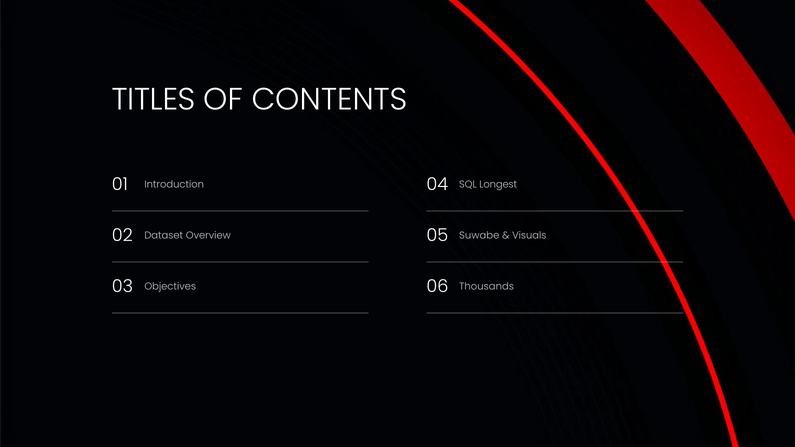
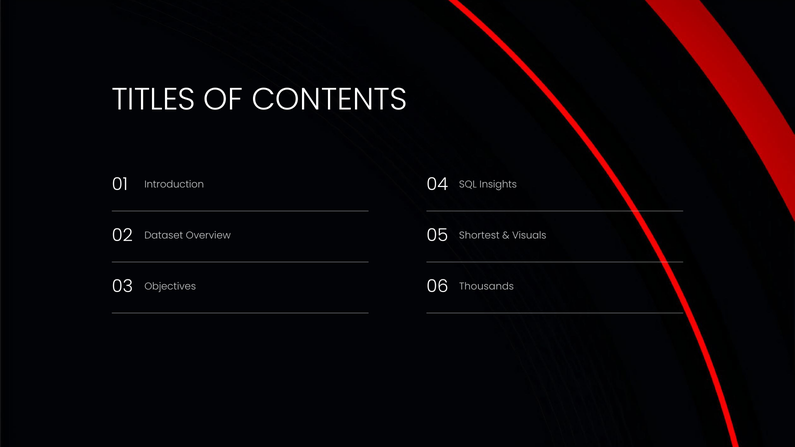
Longest: Longest -> Insights (498, 185)
Suwabe: Suwabe -> Shortest (479, 236)
